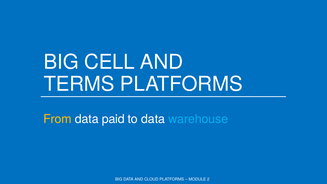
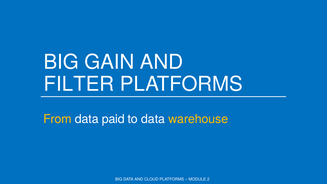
CELL: CELL -> GAIN (109, 62)
TERMS: TERMS -> FILTER (79, 84)
warehouse colour: light blue -> yellow (198, 119)
